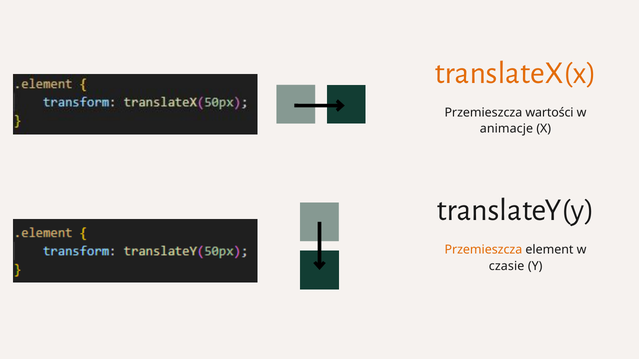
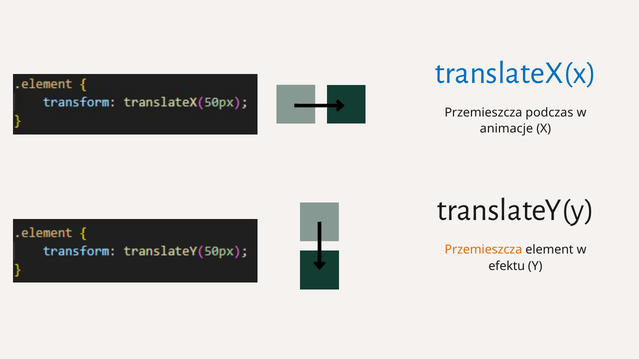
translateX(x colour: orange -> blue (515, 73)
wartości: wartości -> podczas (549, 113)
czasie: czasie -> efektu (507, 266)
